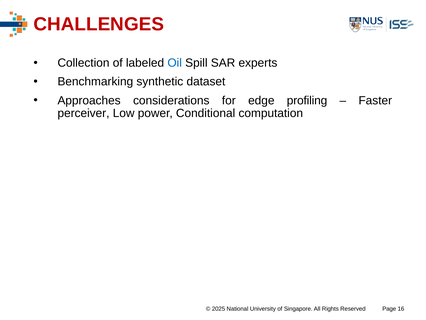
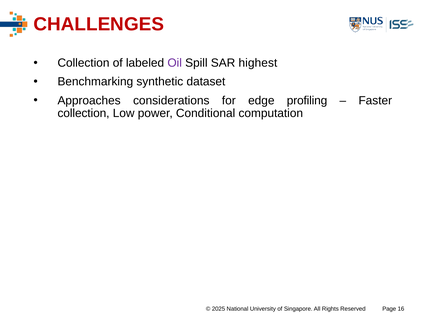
Oil colour: blue -> purple (175, 63)
experts: experts -> highest (258, 63)
perceiver: perceiver -> collection (84, 113)
